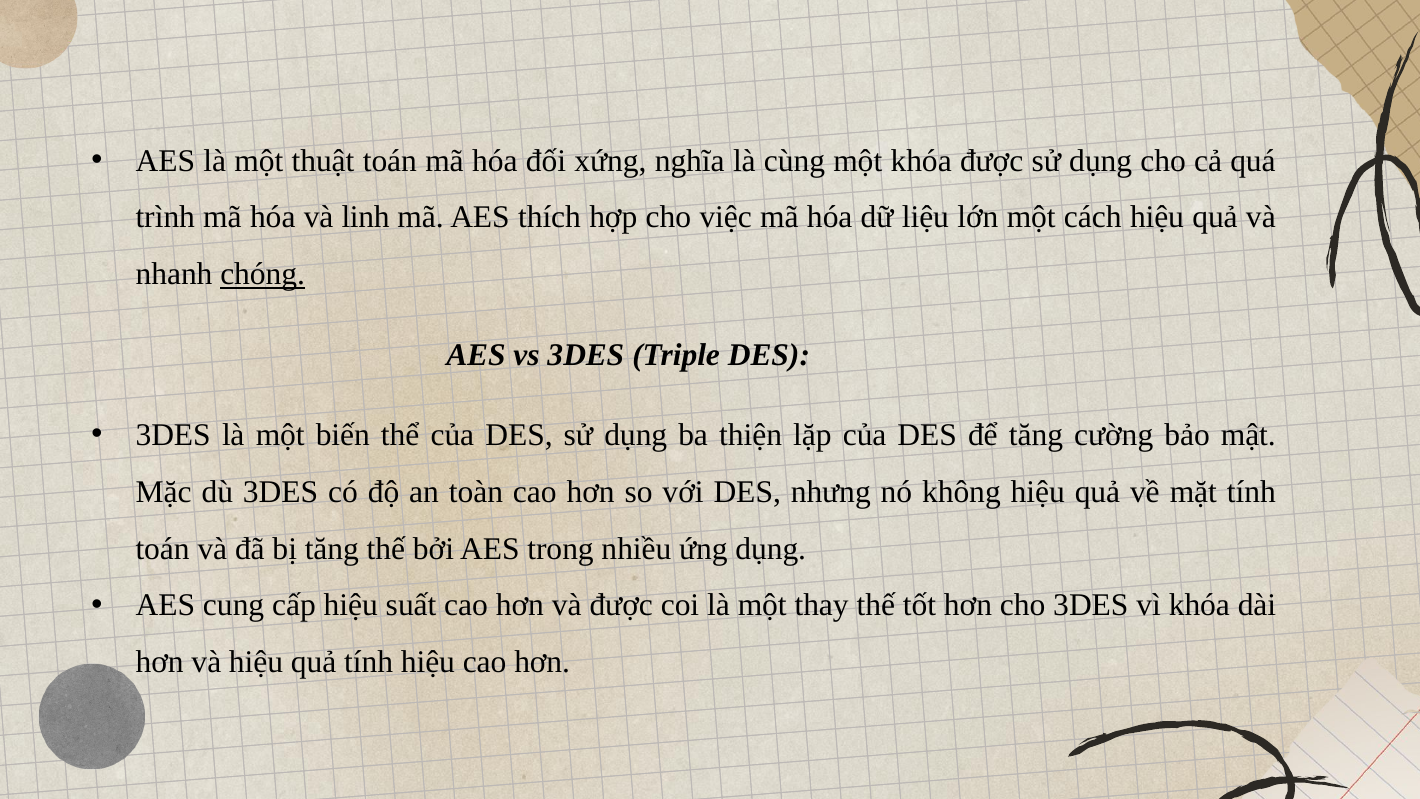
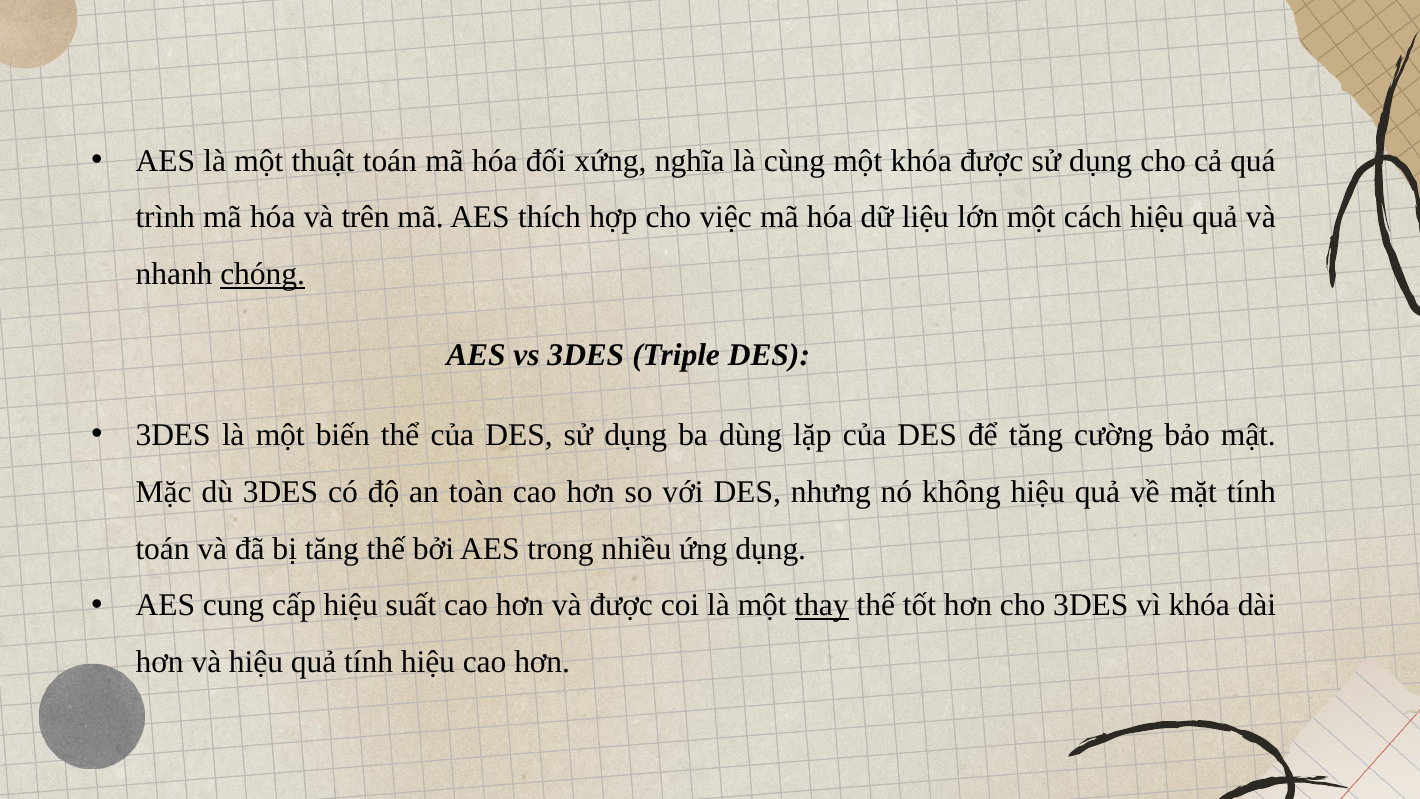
linh: linh -> trên (366, 217)
thiện: thiện -> dùng (751, 435)
thay underline: none -> present (822, 605)
